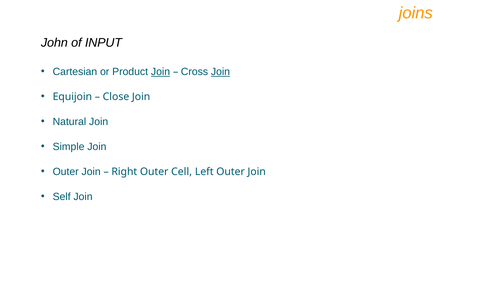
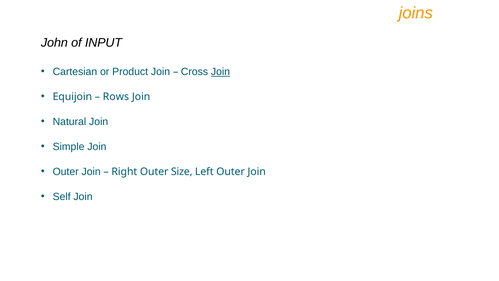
Join underline: present -> none (161, 72)
Close: Close -> Rows (116, 97)
Cell: Cell -> Size (182, 171)
